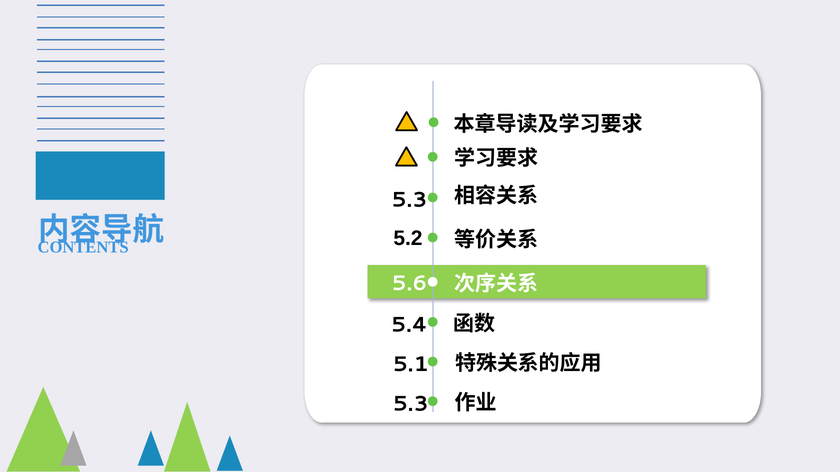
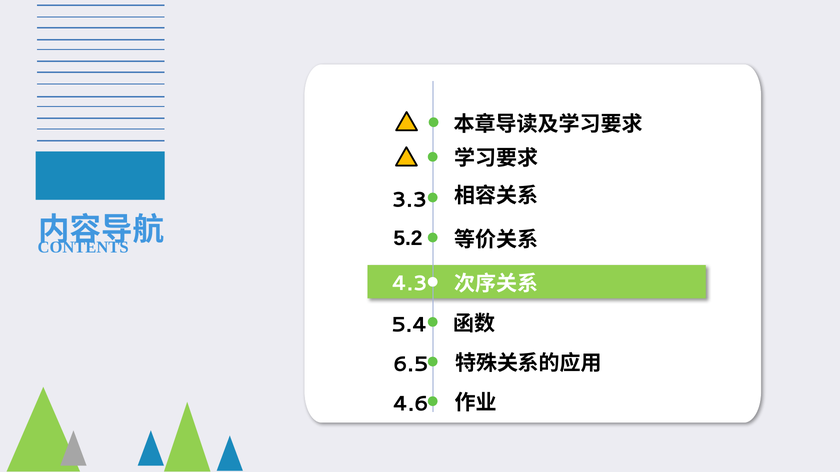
5.3: 5.3 -> 3.3 (409, 200)
5.6: 5.6 -> 4.3 (410, 284)
5.1: 5.1 -> 6.5 (411, 365)
5.3: 5.3 -> 4.6 (411, 404)
